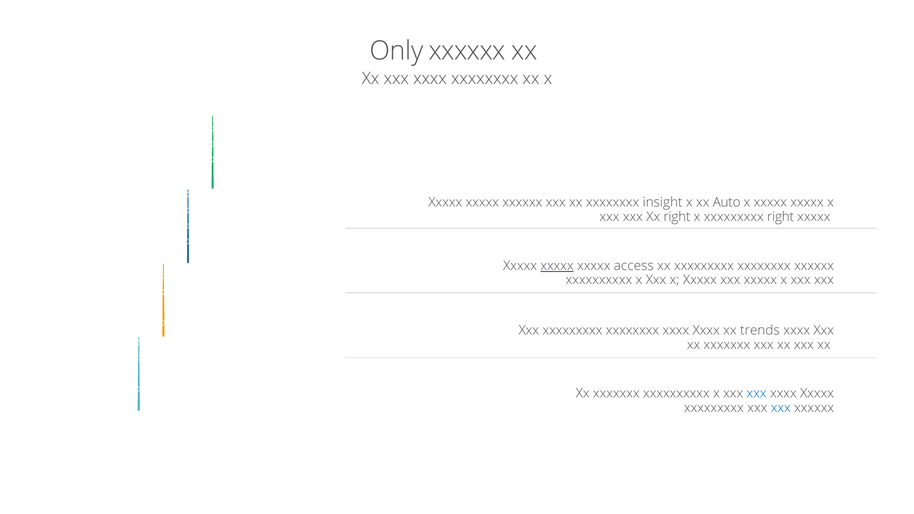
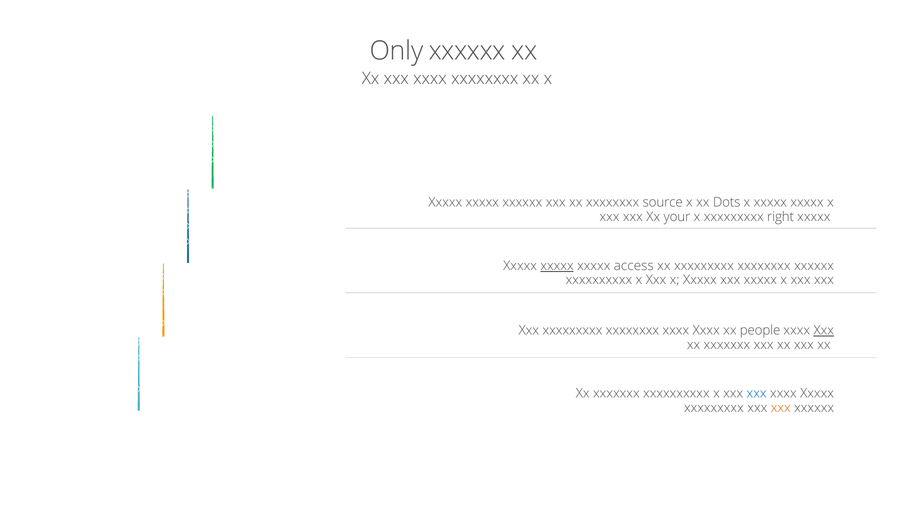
insight: insight -> source (663, 202)
Auto: Auto -> Dots (727, 202)
Xx right: right -> your (677, 217)
trends: trends -> people (760, 330)
Xxx underline: none -> present (824, 330)
xxx colour: blue -> orange (781, 408)
